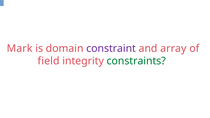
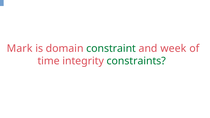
constraint colour: purple -> green (111, 48)
array: array -> week (173, 48)
field: field -> time (49, 61)
